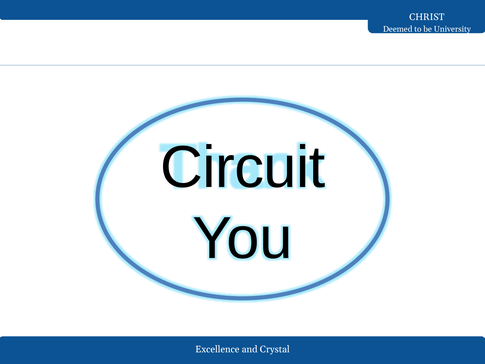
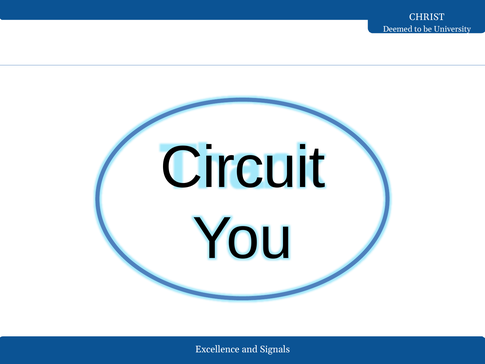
Crystal: Crystal -> Signals (275, 349)
